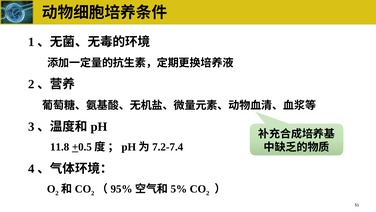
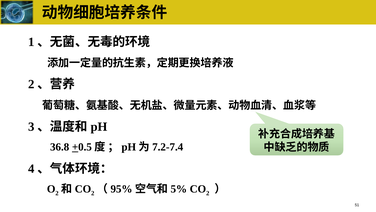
11.8: 11.8 -> 36.8 (60, 147)
